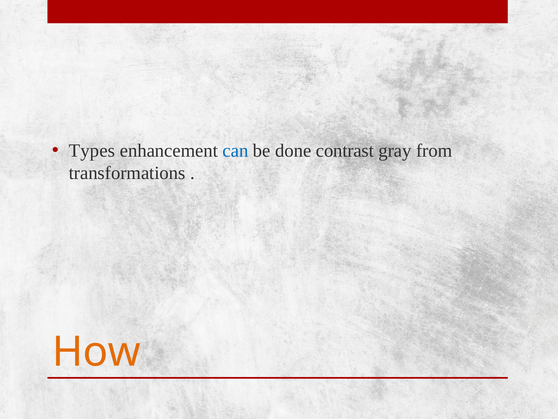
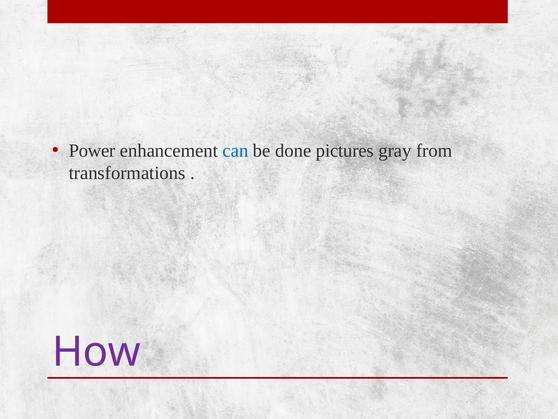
Types: Types -> Power (92, 151)
contrast: contrast -> pictures (345, 151)
How colour: orange -> purple (96, 352)
